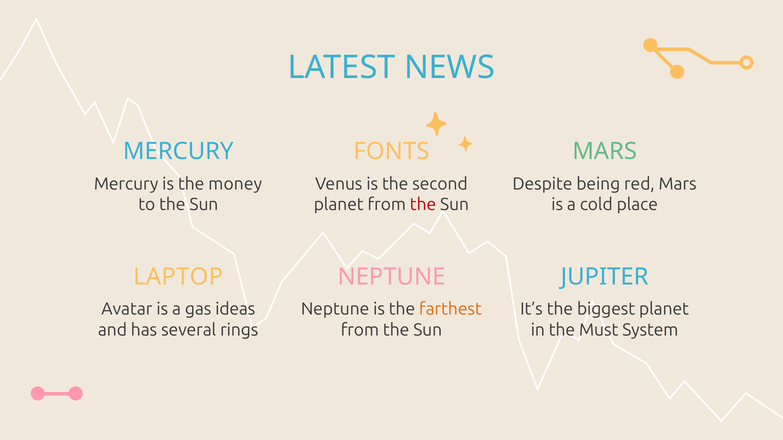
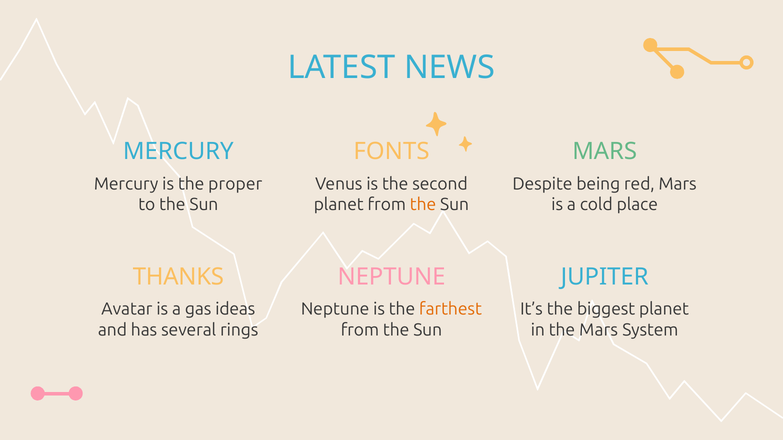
money: money -> proper (235, 184)
the colour: red -> orange (423, 205)
LAPTOP: LAPTOP -> THANKS (178, 277)
the Must: Must -> Mars (599, 330)
